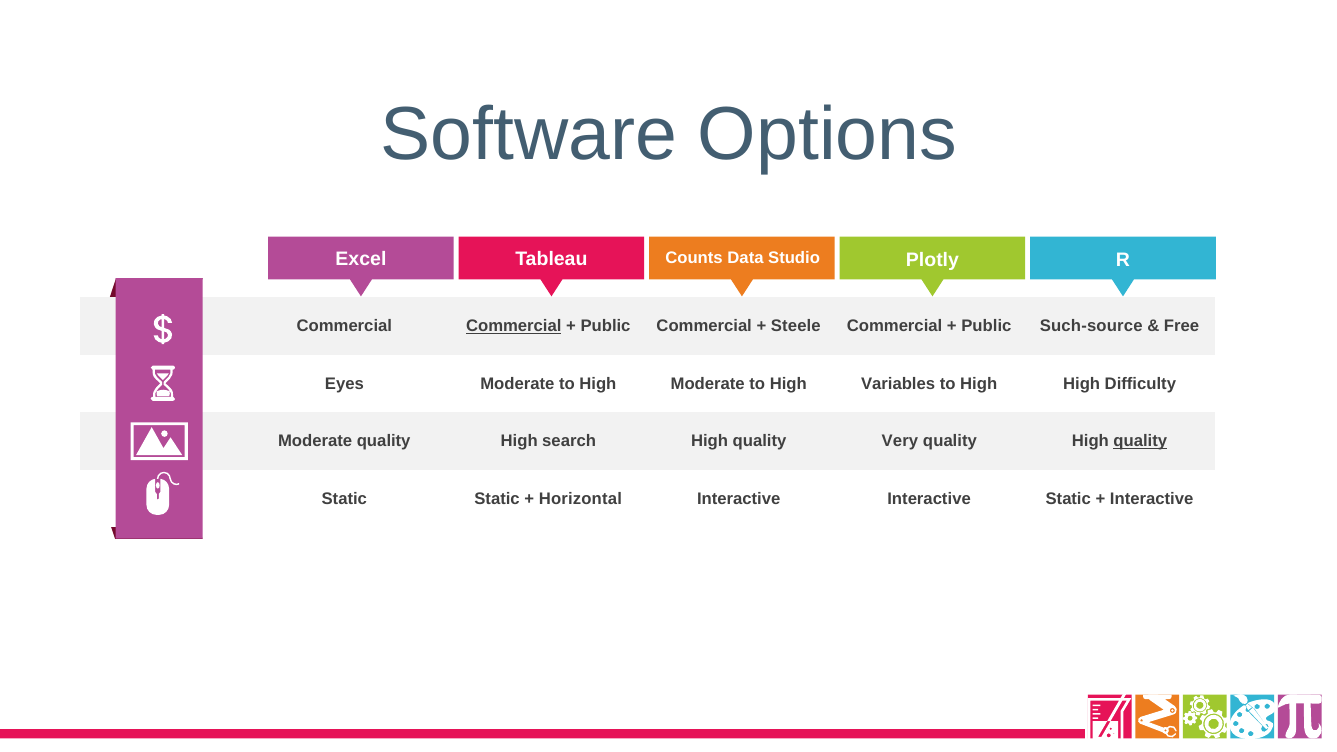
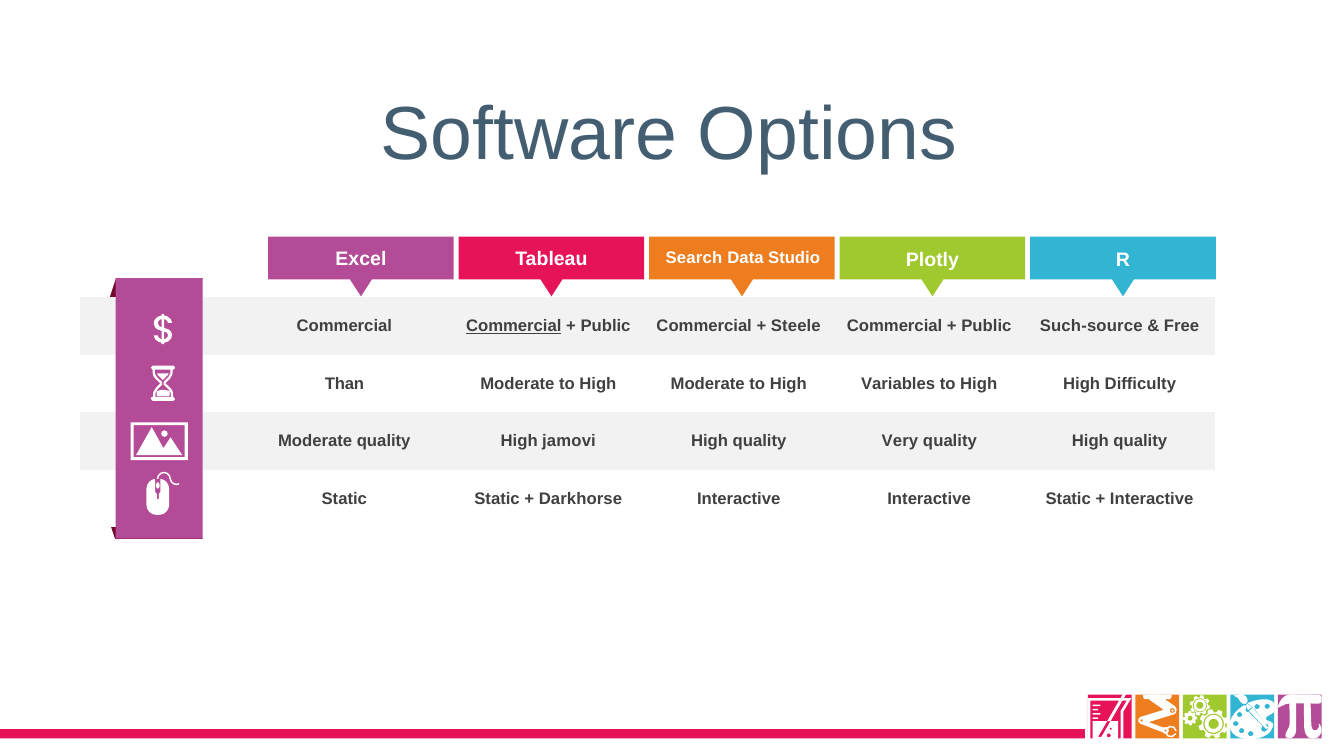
Counts: Counts -> Search (694, 258)
Eyes: Eyes -> Than (344, 384)
search: search -> jamovi (569, 441)
quality underline: present -> none (1140, 441)
Horizontal: Horizontal -> Darkhorse (580, 499)
